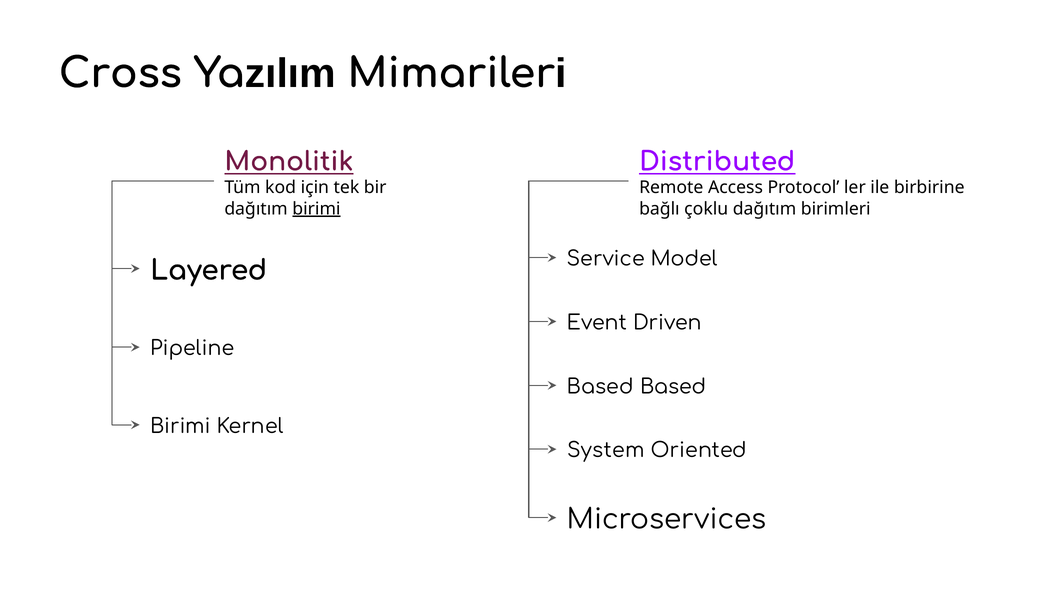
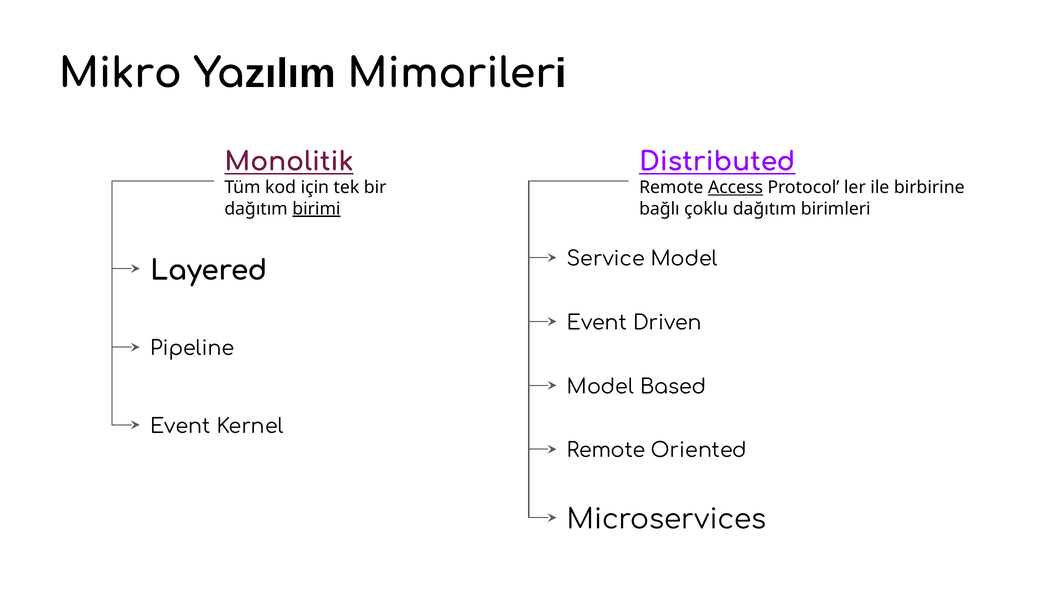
Cross: Cross -> Mikro (120, 74)
Access underline: none -> present (735, 188)
Based: Based -> Model (600, 387)
Birimi: Birimi -> Event (180, 426)
System: System -> Remote (606, 451)
